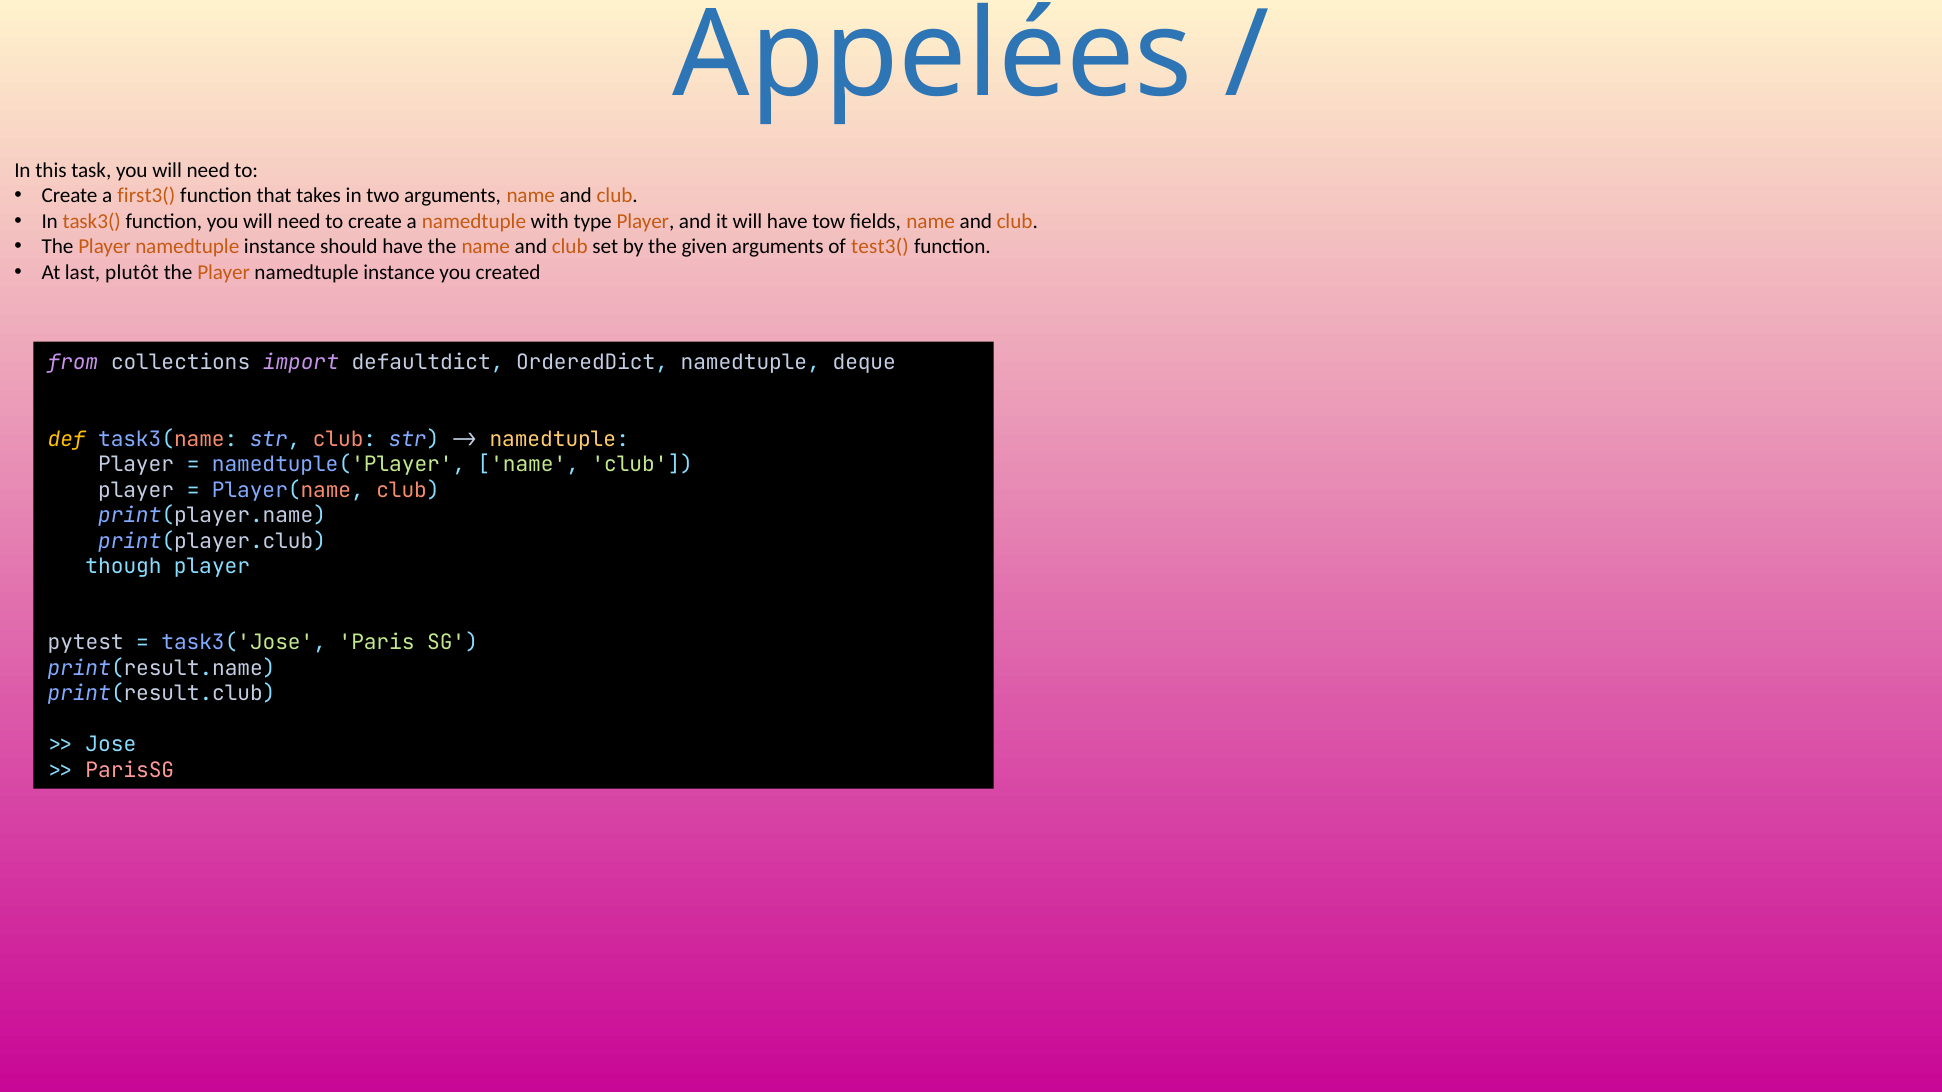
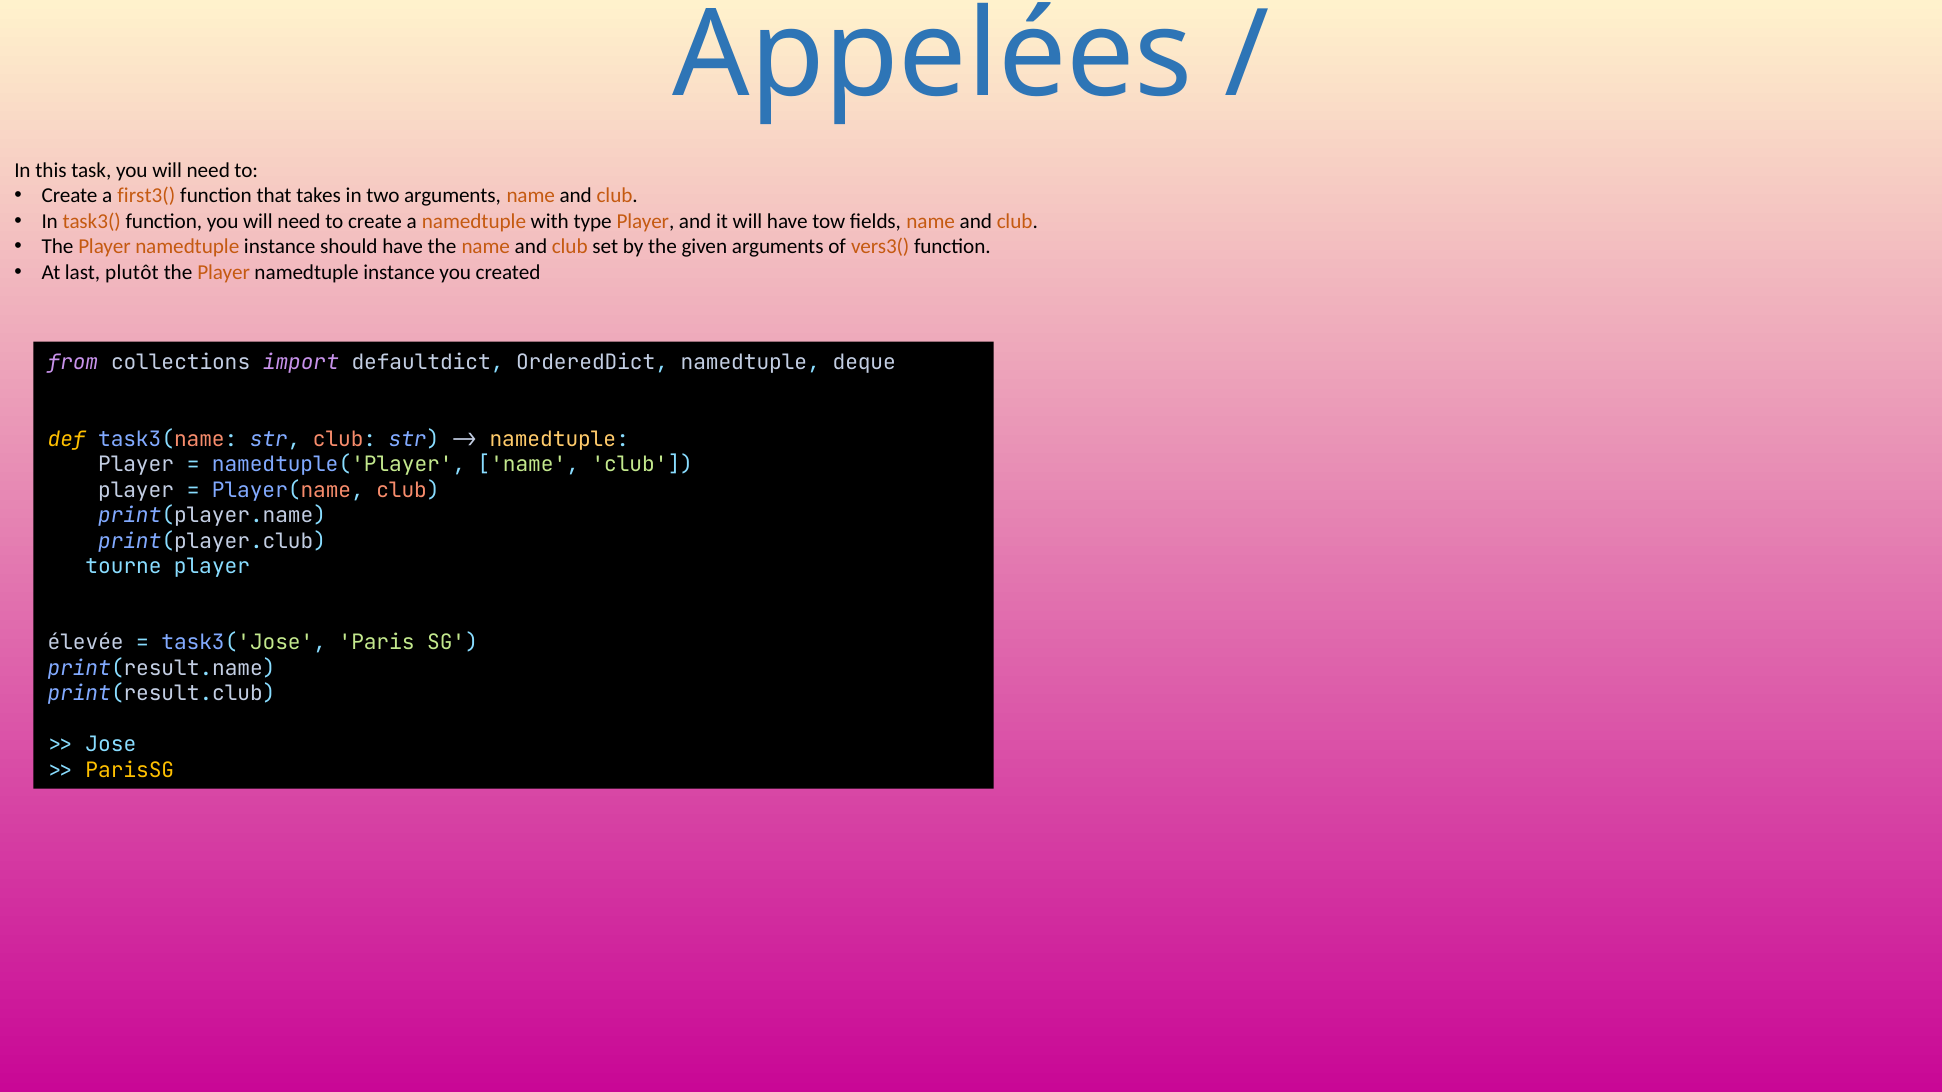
test3(: test3( -> vers3( (880, 247)
though: though -> tourne (124, 567)
pytest: pytest -> élevée (86, 643)
ParisSG colour: pink -> yellow (130, 770)
